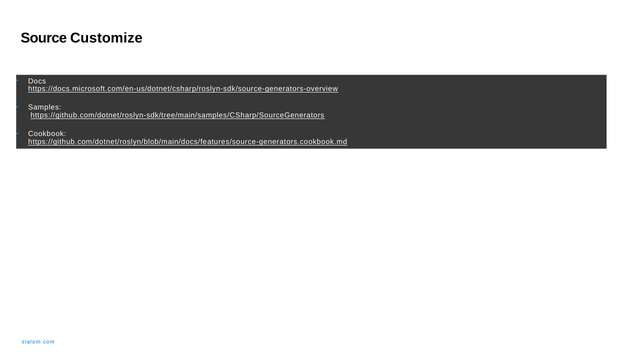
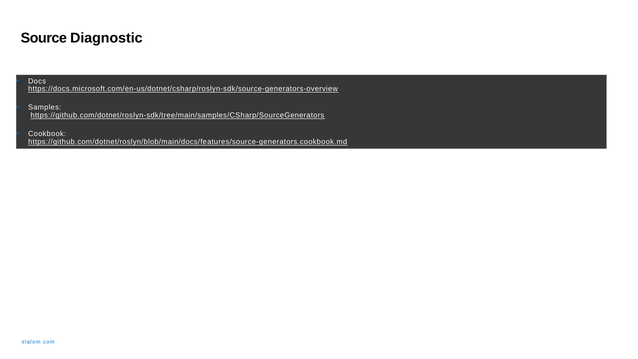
Customize: Customize -> Diagnostic (106, 38)
